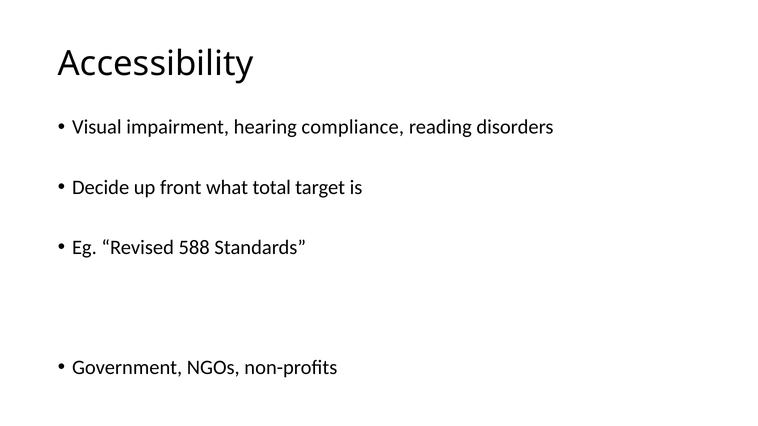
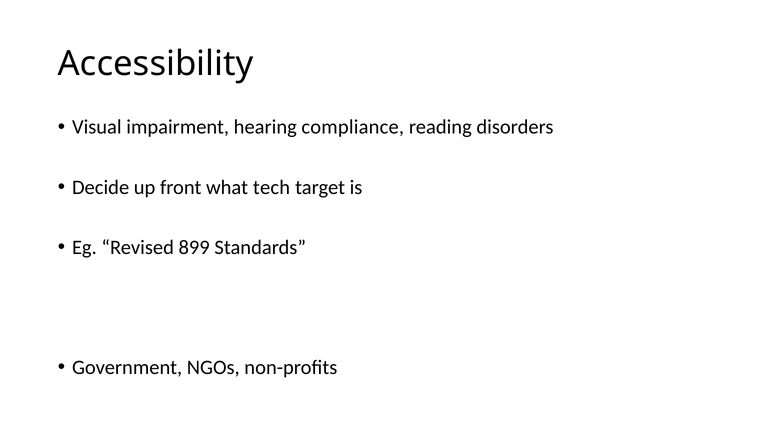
total: total -> tech (272, 187)
588: 588 -> 899 (194, 248)
